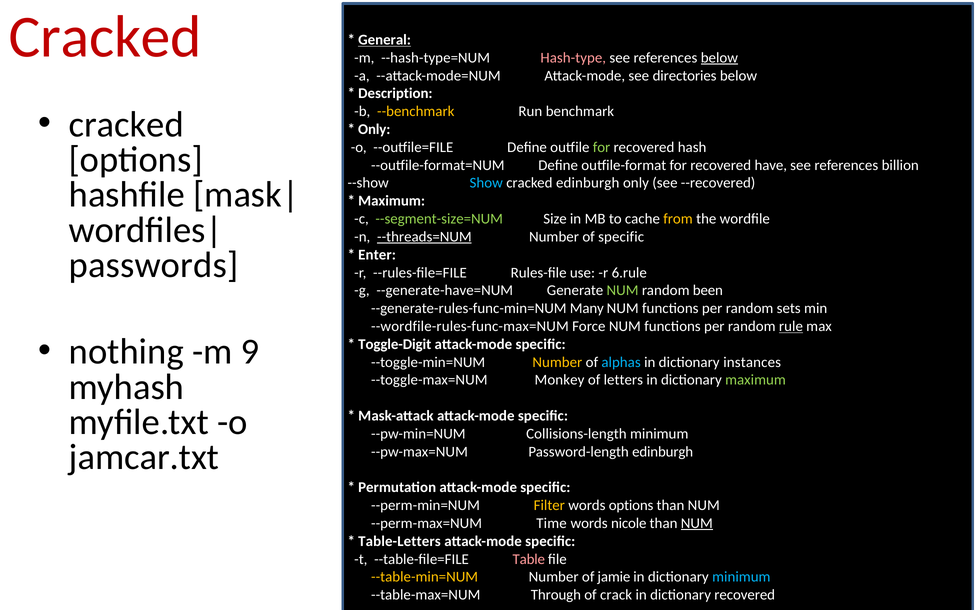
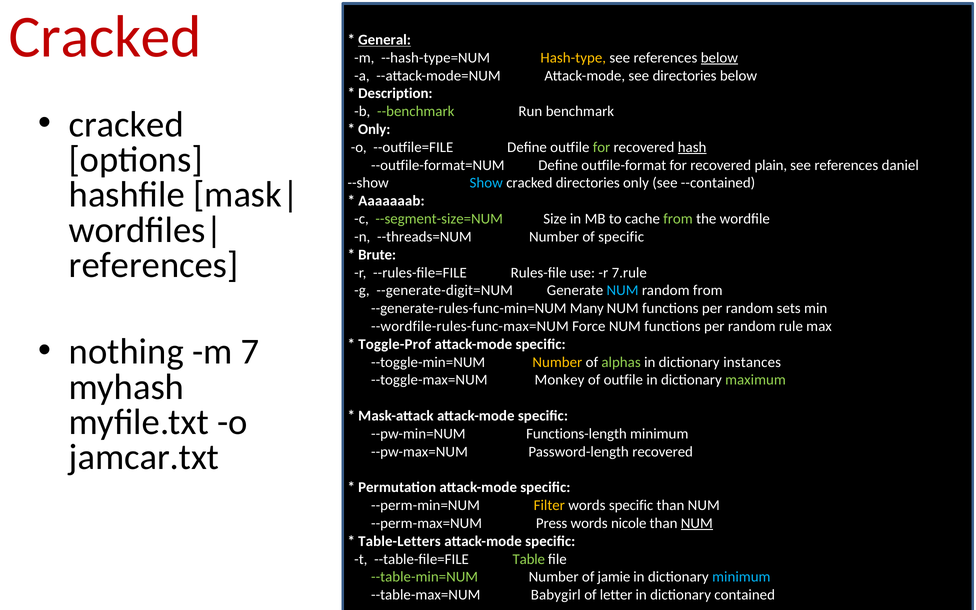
Hash-type colour: pink -> yellow (573, 58)
--benchmark colour: yellow -> light green (416, 111)
hash underline: none -> present (692, 147)
have: have -> plain (771, 165)
billion: billion -> daniel (900, 165)
cracked edinburgh: edinburgh -> directories (588, 183)
--recovered: --recovered -> --contained (718, 183)
Maximum: Maximum -> Aaaaaaab (392, 201)
from colour: yellow -> light green (678, 219)
--threads=NUM underline: present -> none (424, 237)
Enter: Enter -> Brute (377, 255)
passwords: passwords -> references (154, 265)
6.rule: 6.rule -> 7.rule (629, 273)
--generate-have=NUM: --generate-have=NUM -> --generate-digit=NUM (445, 290)
NUM colour: light green -> light blue (623, 290)
random been: been -> from (708, 290)
rule underline: present -> none (791, 326)
9: 9 -> 7 (250, 352)
Toggle-Digit: Toggle-Digit -> Toggle-Prof (395, 344)
alphas colour: light blue -> light green (621, 362)
of letters: letters -> outfile (623, 380)
Collisions-length: Collisions-length -> Functions-length (576, 434)
Password-length edinburgh: edinburgh -> recovered (663, 452)
words options: options -> specific (631, 505)
Time: Time -> Press (552, 523)
Table colour: pink -> light green (529, 559)
--table-min=NUM colour: yellow -> light green (425, 577)
Through: Through -> Babygirl (556, 595)
crack: crack -> letter (616, 595)
dictionary recovered: recovered -> contained (745, 595)
